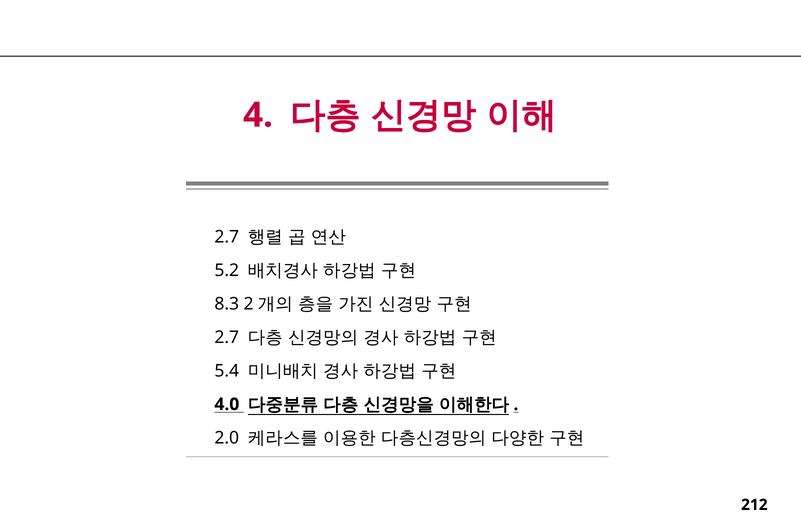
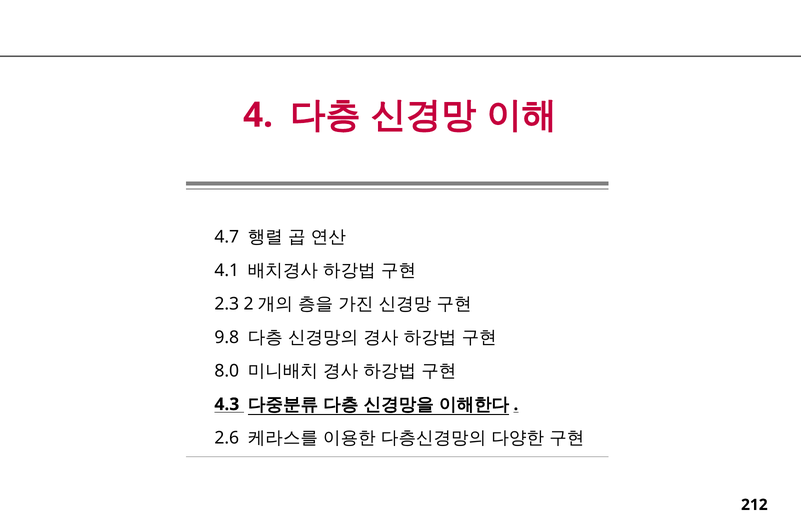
2.7: 2.7 -> 4.7 (227, 237)
5.2: 5.2 -> 4.1 (227, 270)
8.3: 8.3 -> 2.3 (227, 304)
2.7: 2.7 -> 9.8 (227, 337)
5.4: 5.4 -> 8.0 (227, 371)
4.0: 4.0 -> 4.3 (227, 404)
2.0: 2.0 -> 2.6 (227, 438)
